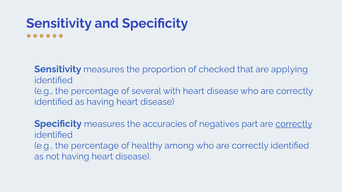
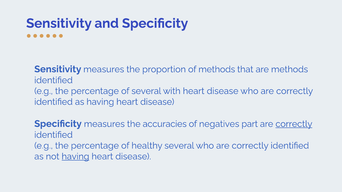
of checked: checked -> methods (217, 69)
are applying: applying -> methods (290, 69)
healthy among: among -> several (179, 146)
having underline: none -> present (75, 157)
